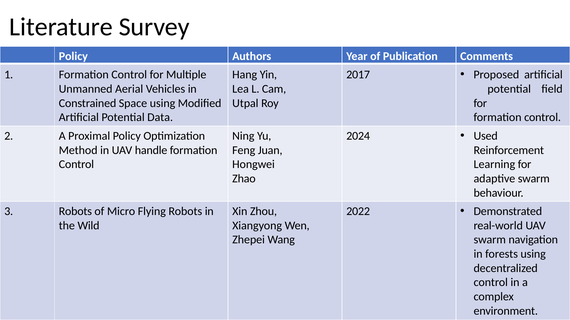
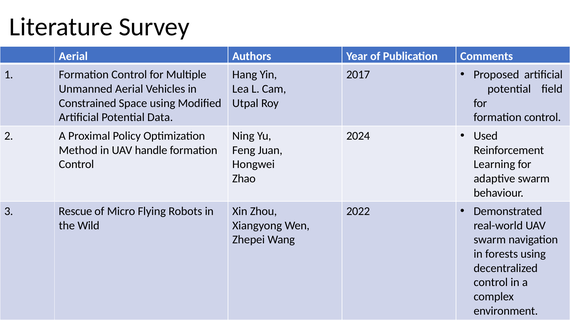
Policy: Policy -> Aerial (73, 56)
3 Robots: Robots -> Rescue (75, 212)
